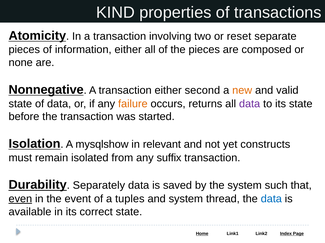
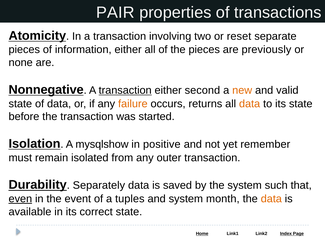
KIND: KIND -> PAIR (115, 12)
composed: composed -> previously (266, 50)
transaction underline: none -> present (125, 91)
data colour: purple -> orange (250, 104)
relevant: relevant -> positive (162, 145)
constructs: constructs -> remember (265, 145)
suffix: suffix -> outer (169, 158)
thread: thread -> month (223, 199)
data colour: blue -> orange (271, 199)
